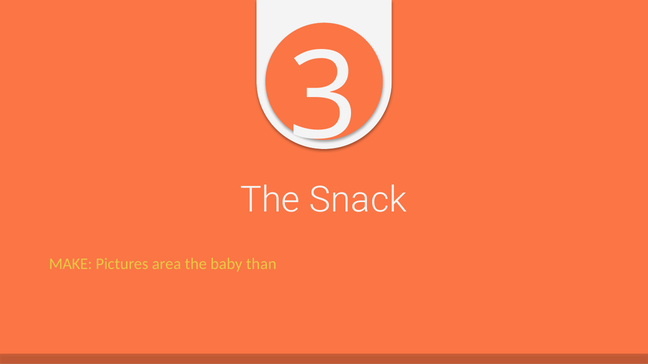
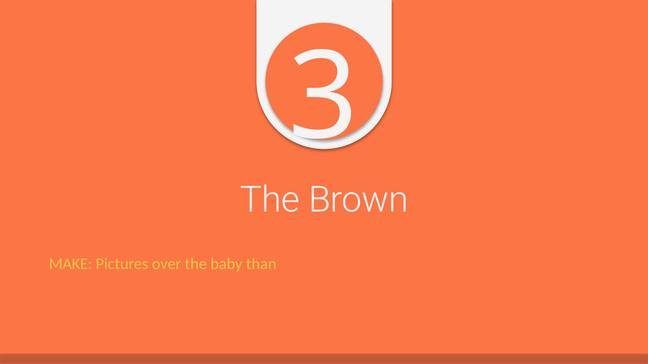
Snack: Snack -> Brown (358, 200)
area: area -> over (167, 264)
